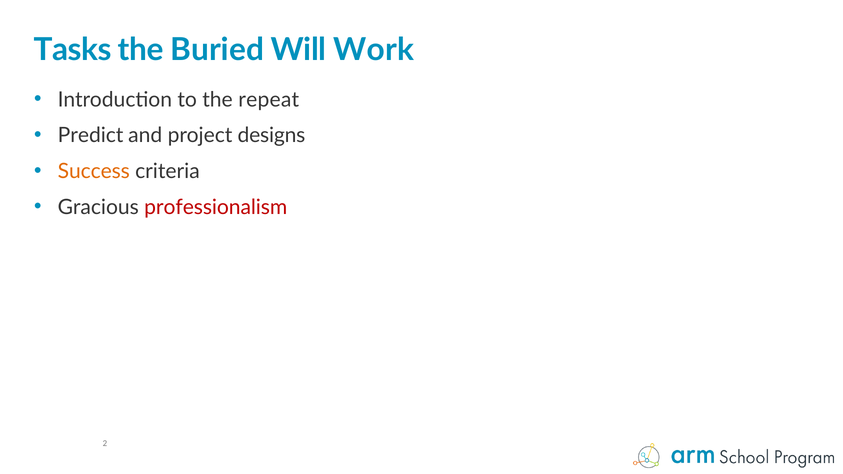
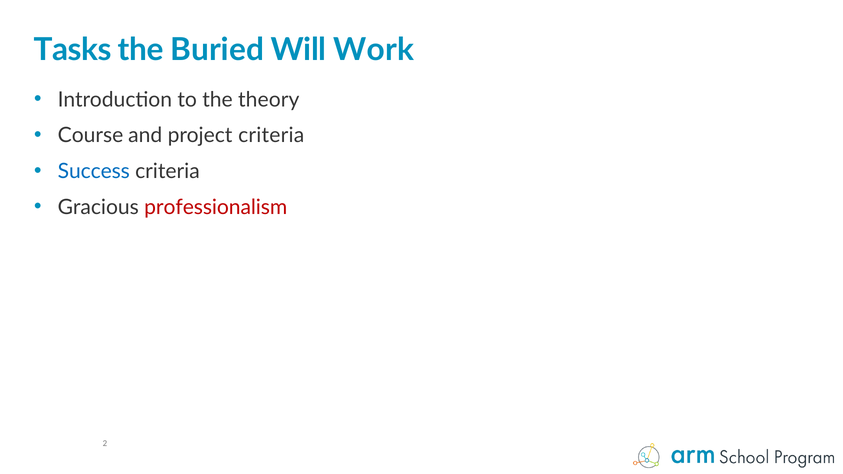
repeat: repeat -> theory (269, 100)
Predict: Predict -> Course (91, 136)
project designs: designs -> criteria (271, 136)
Success colour: orange -> blue (94, 171)
